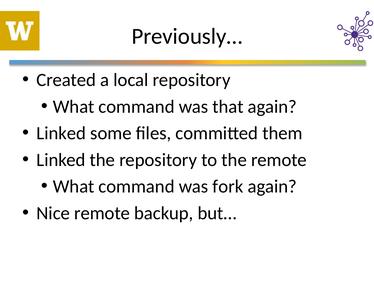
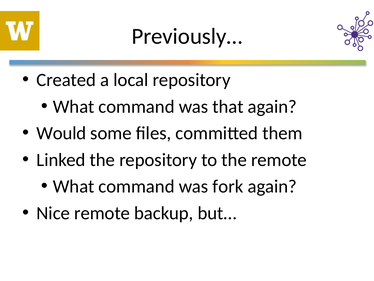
Linked: Linked -> Would (61, 133)
